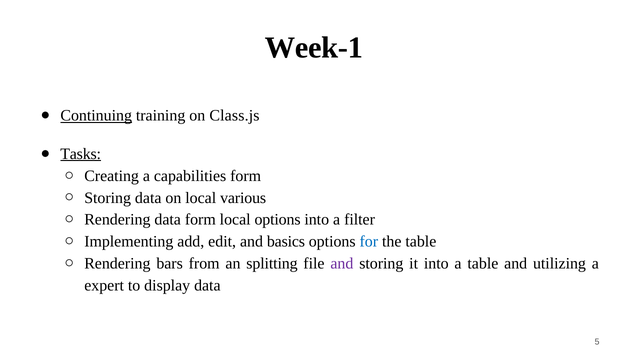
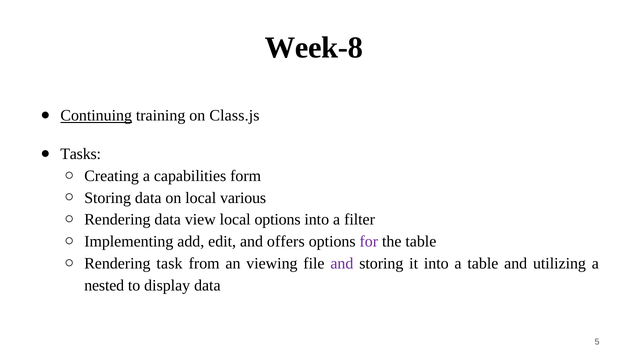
Week-1: Week-1 -> Week-8 (314, 48)
Tasks underline: present -> none (81, 154)
data form: form -> view (200, 220)
basics: basics -> offers (286, 241)
for colour: blue -> purple (369, 241)
bars: bars -> task (170, 263)
splitting: splitting -> viewing (272, 263)
expert: expert -> nested (104, 285)
